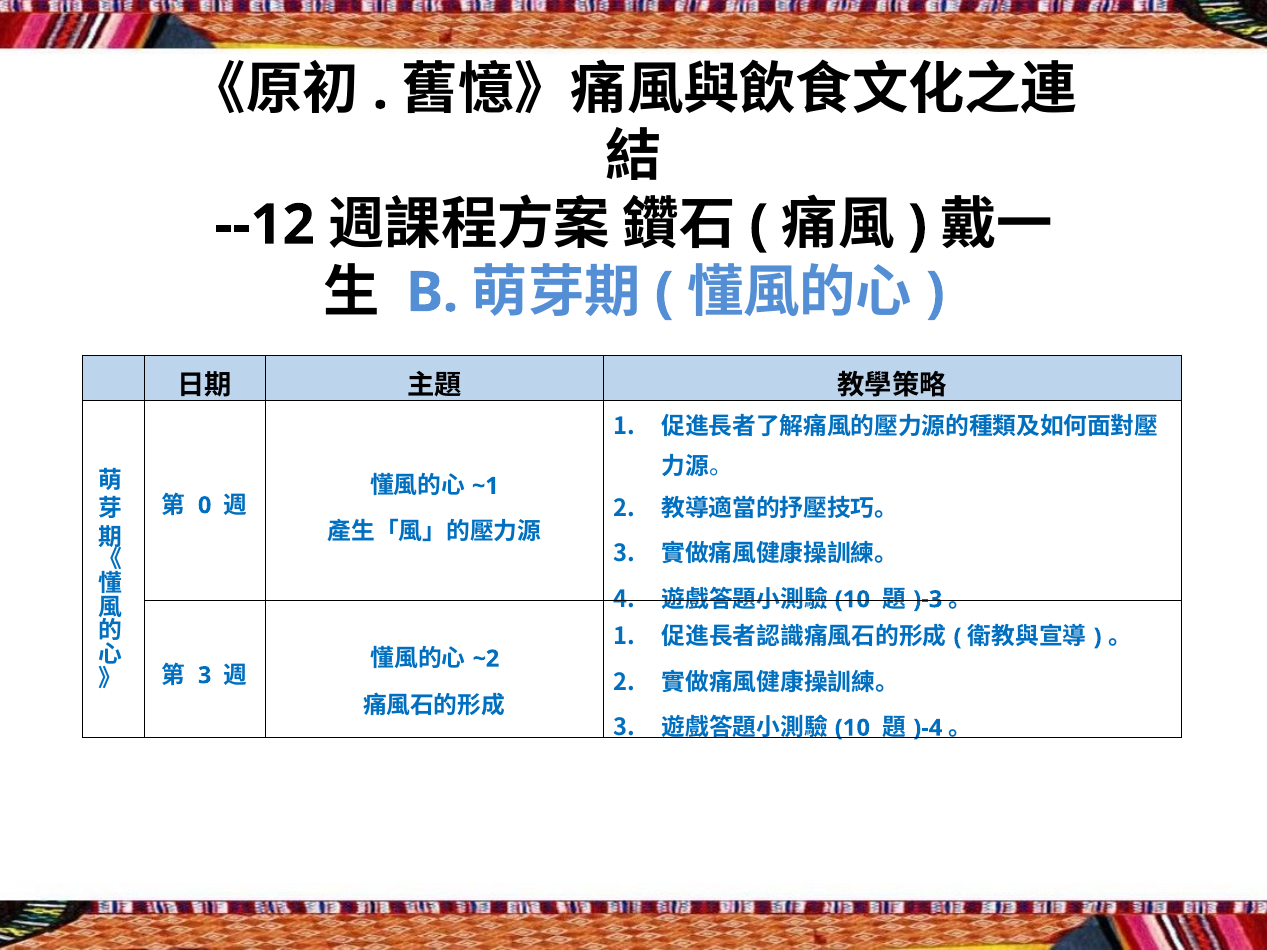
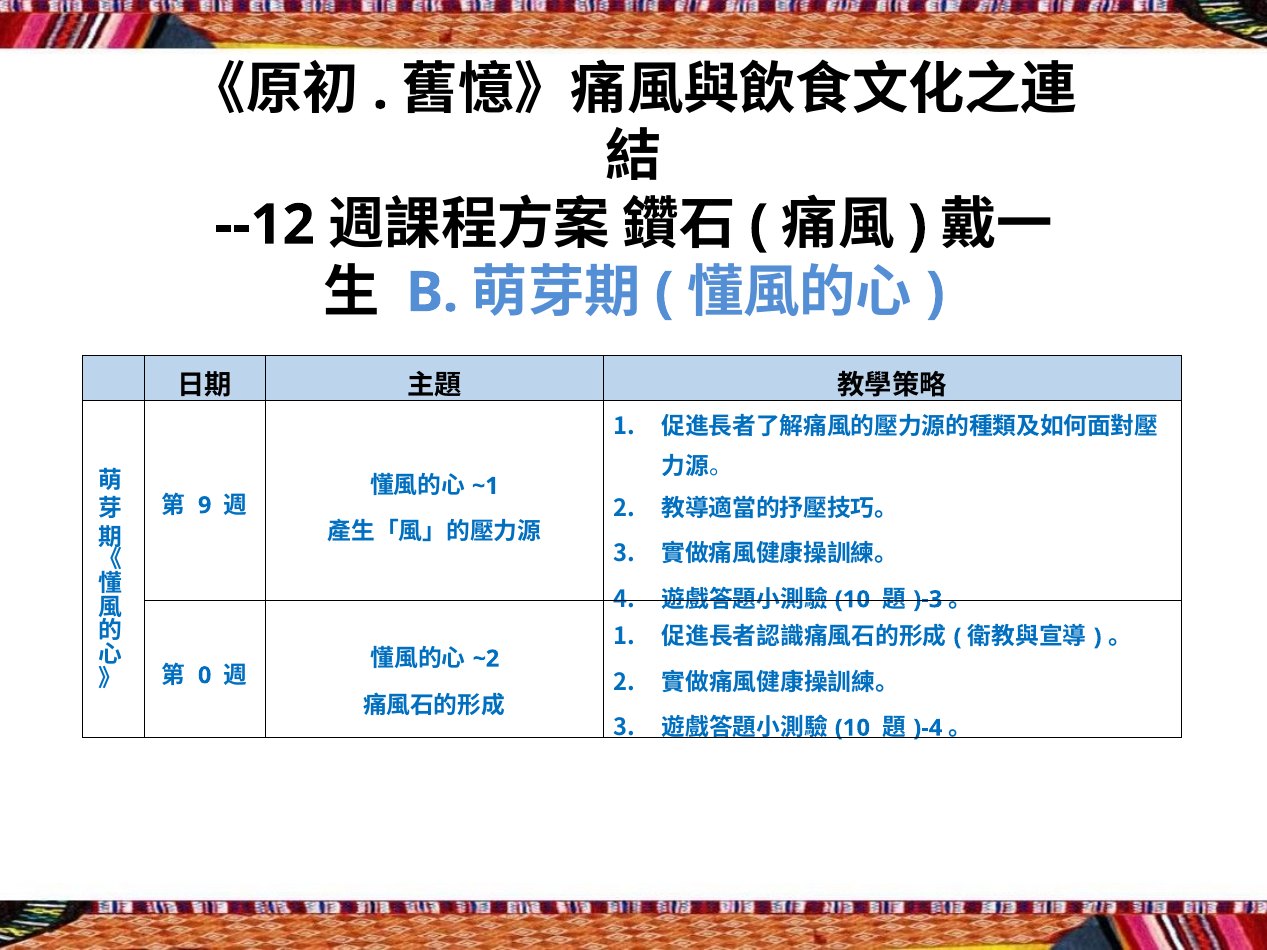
0: 0 -> 9 (205, 505)
3: 3 -> 0 (205, 676)
